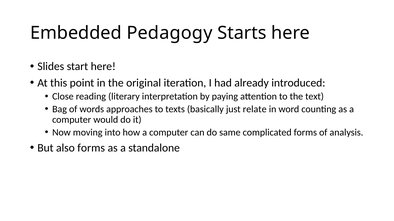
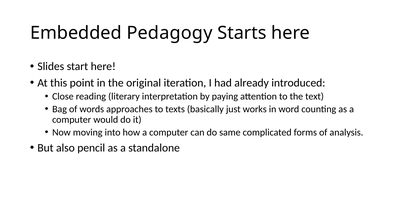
relate: relate -> works (255, 109)
also forms: forms -> pencil (91, 148)
